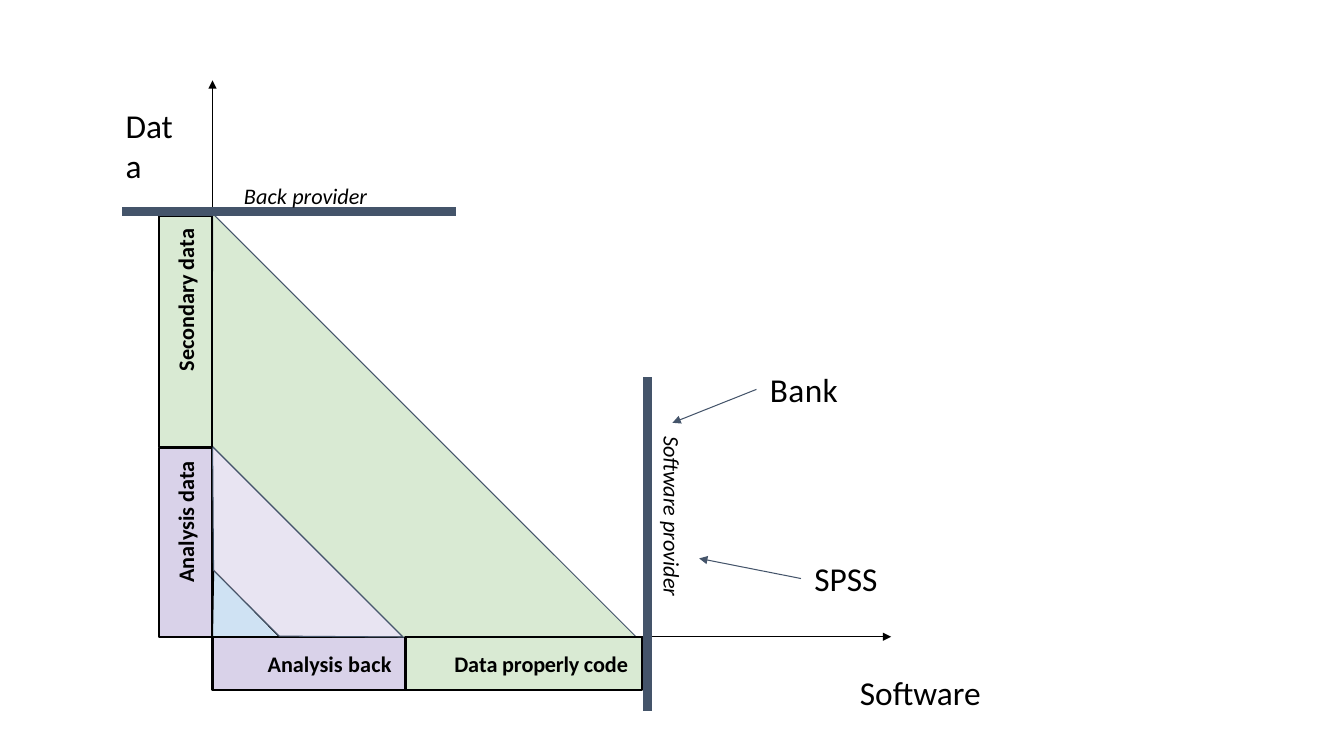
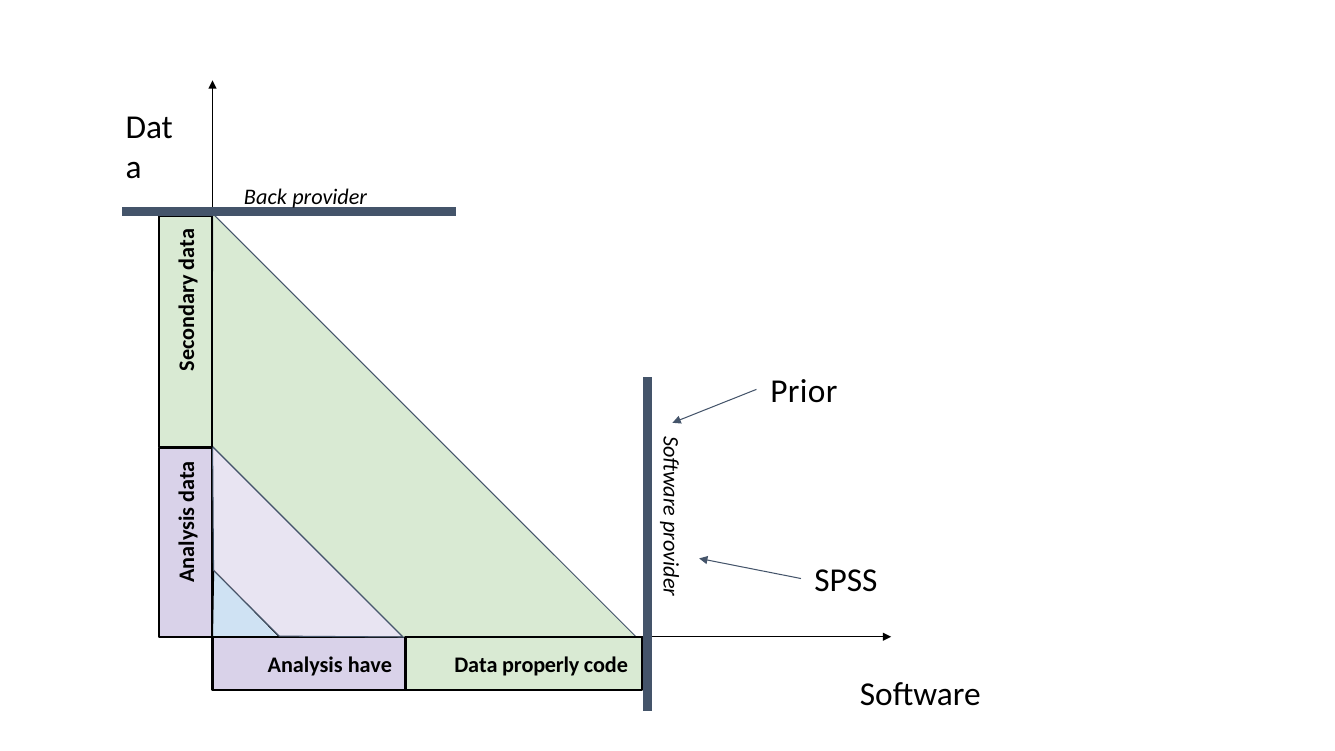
Bank: Bank -> Prior (804, 392)
Analysis back: back -> have (370, 665)
